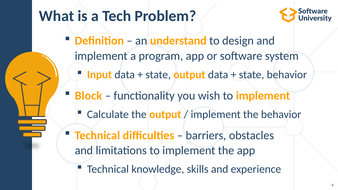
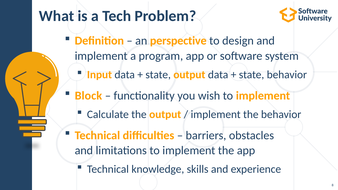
understand: understand -> perspective (178, 41)
